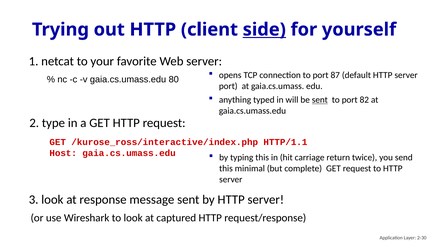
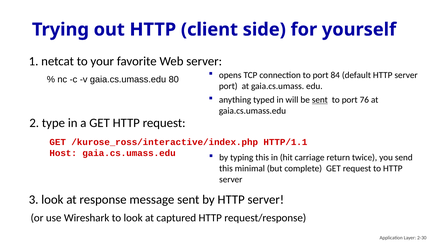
side underline: present -> none (264, 30)
87: 87 -> 84 (335, 75)
82: 82 -> 76 (364, 100)
